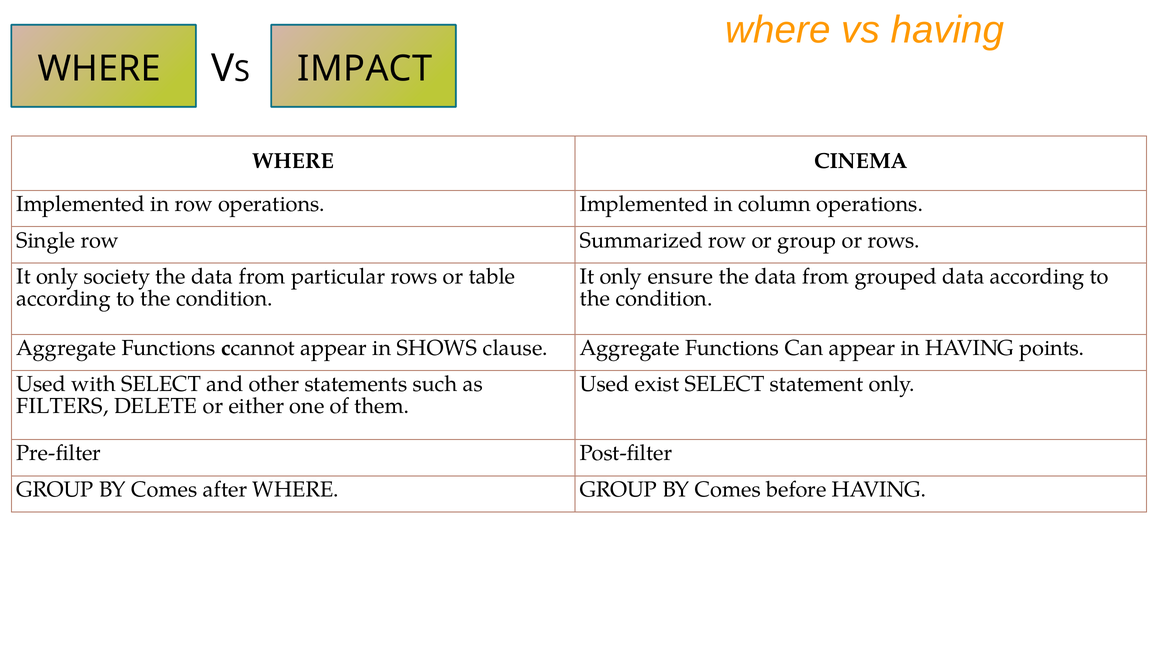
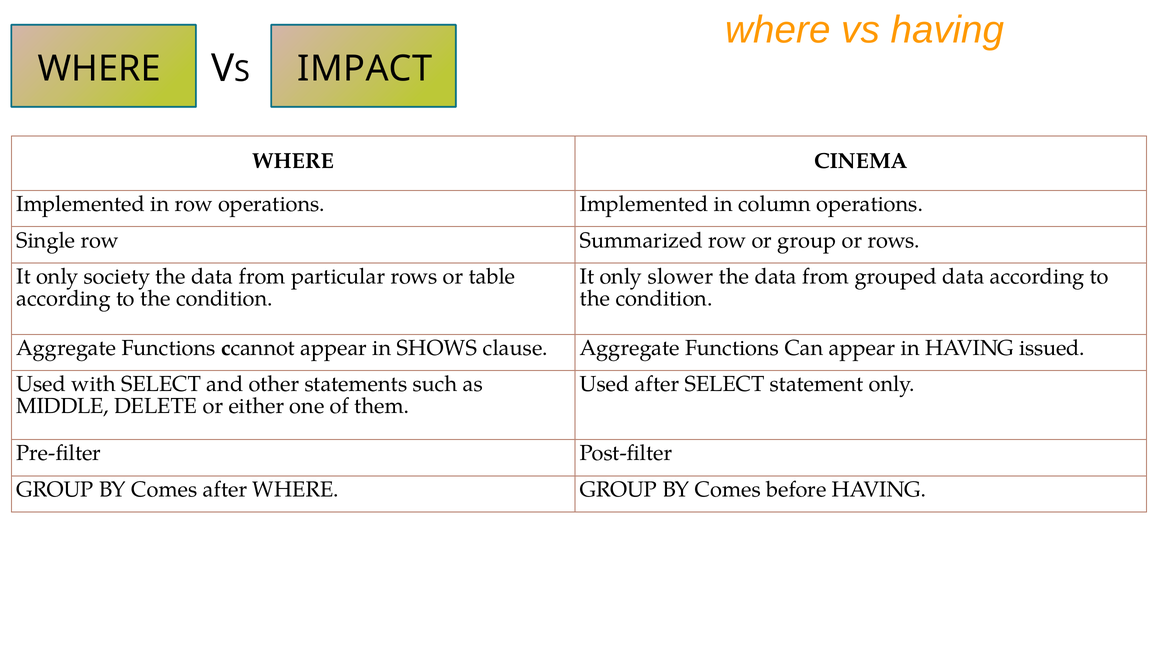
ensure: ensure -> slower (680, 276)
points: points -> issued (1052, 348)
Used exist: exist -> after (657, 384)
FILTERS: FILTERS -> MIDDLE (63, 406)
